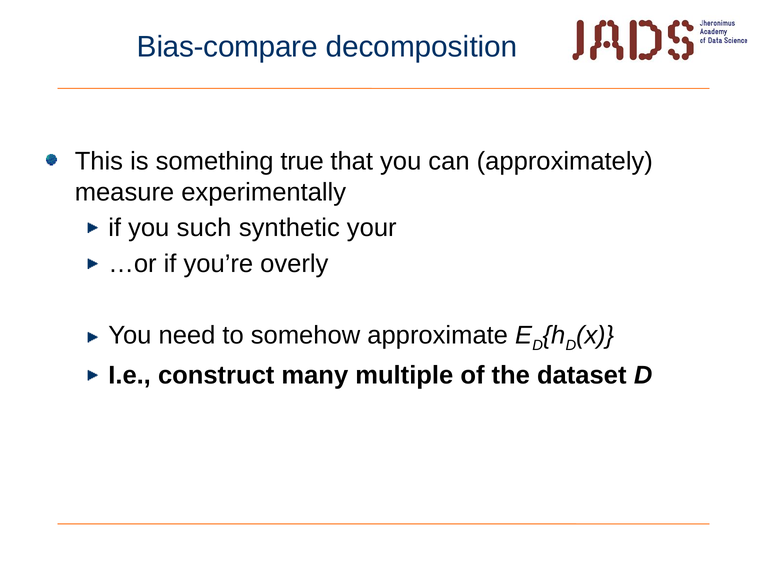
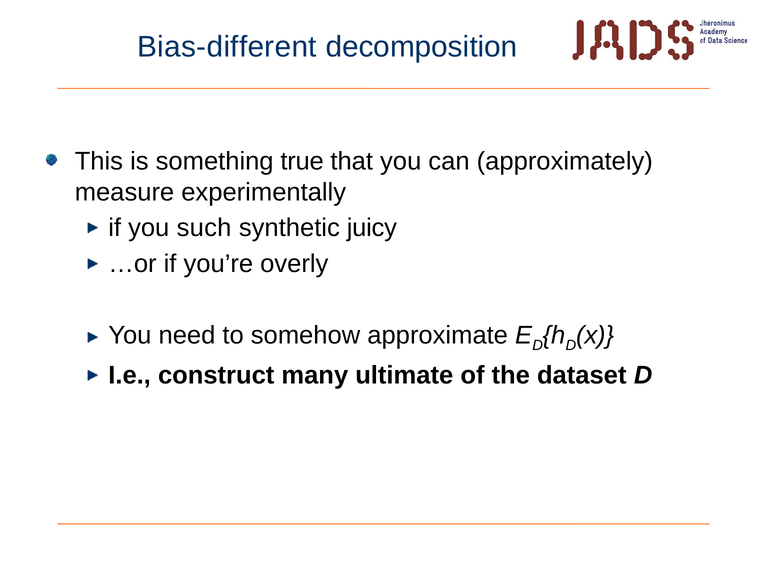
Bias-compare: Bias-compare -> Bias-different (227, 47)
your: your -> juicy (372, 228)
multiple: multiple -> ultimate (404, 375)
